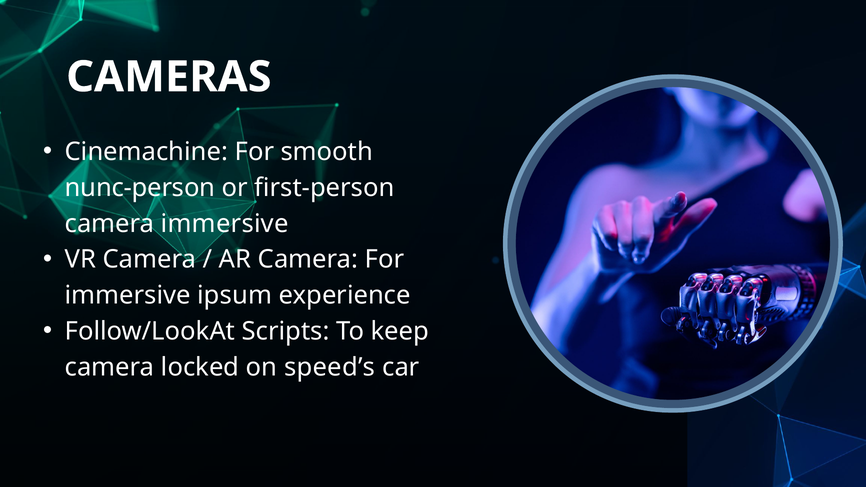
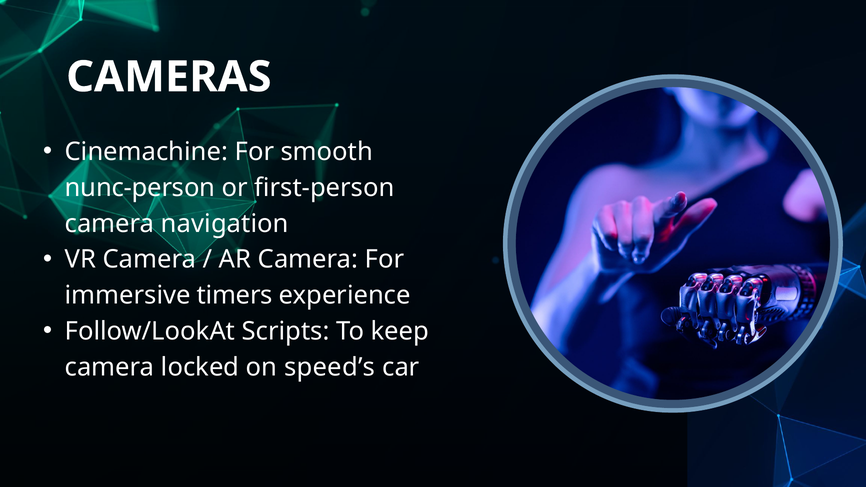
camera immersive: immersive -> navigation (225, 224)
ipsum: ipsum -> timers (235, 295)
